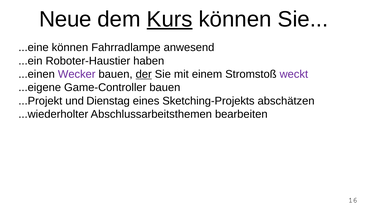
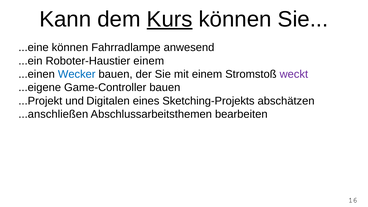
Neue: Neue -> Kann (65, 19)
Roboter-Haustier haben: haben -> einem (149, 61)
Wecker colour: purple -> blue (77, 74)
der underline: present -> none (144, 74)
Dienstag: Dienstag -> Digitalen (108, 101)
...wiederholter: ...wiederholter -> ...anschließen (53, 114)
